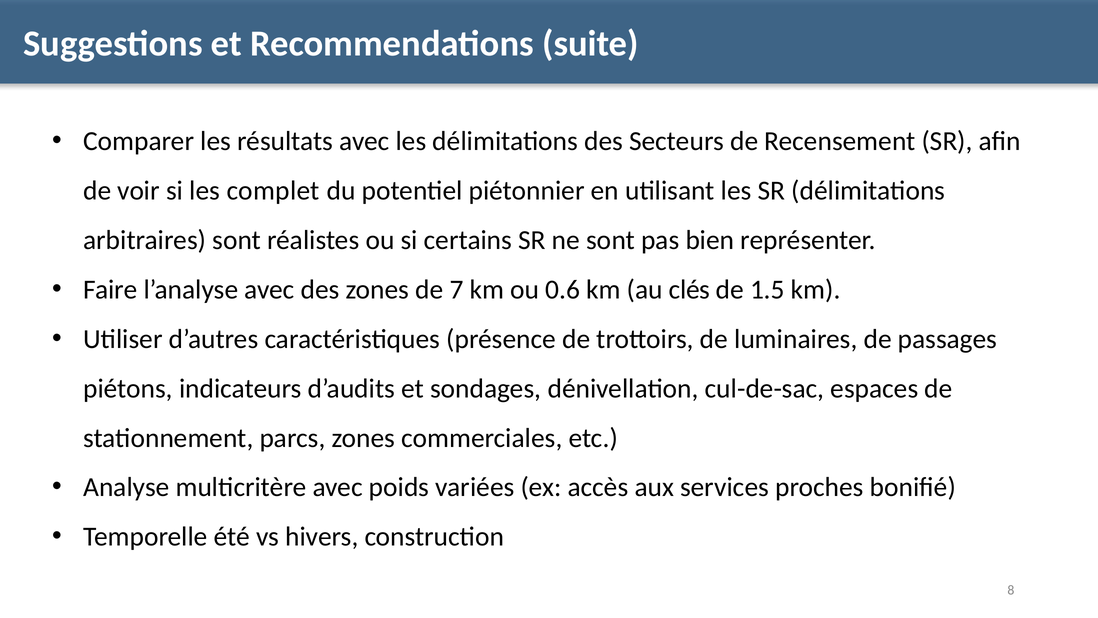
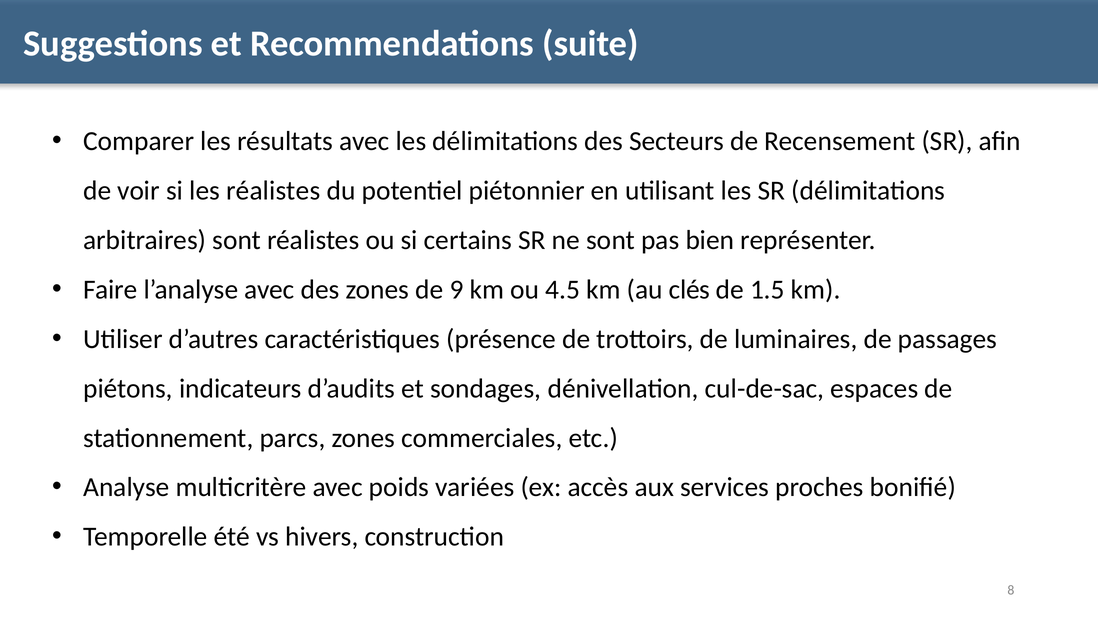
les complet: complet -> réalistes (273, 191)
7: 7 -> 9 (457, 289)
0.6: 0.6 -> 4.5 (563, 289)
